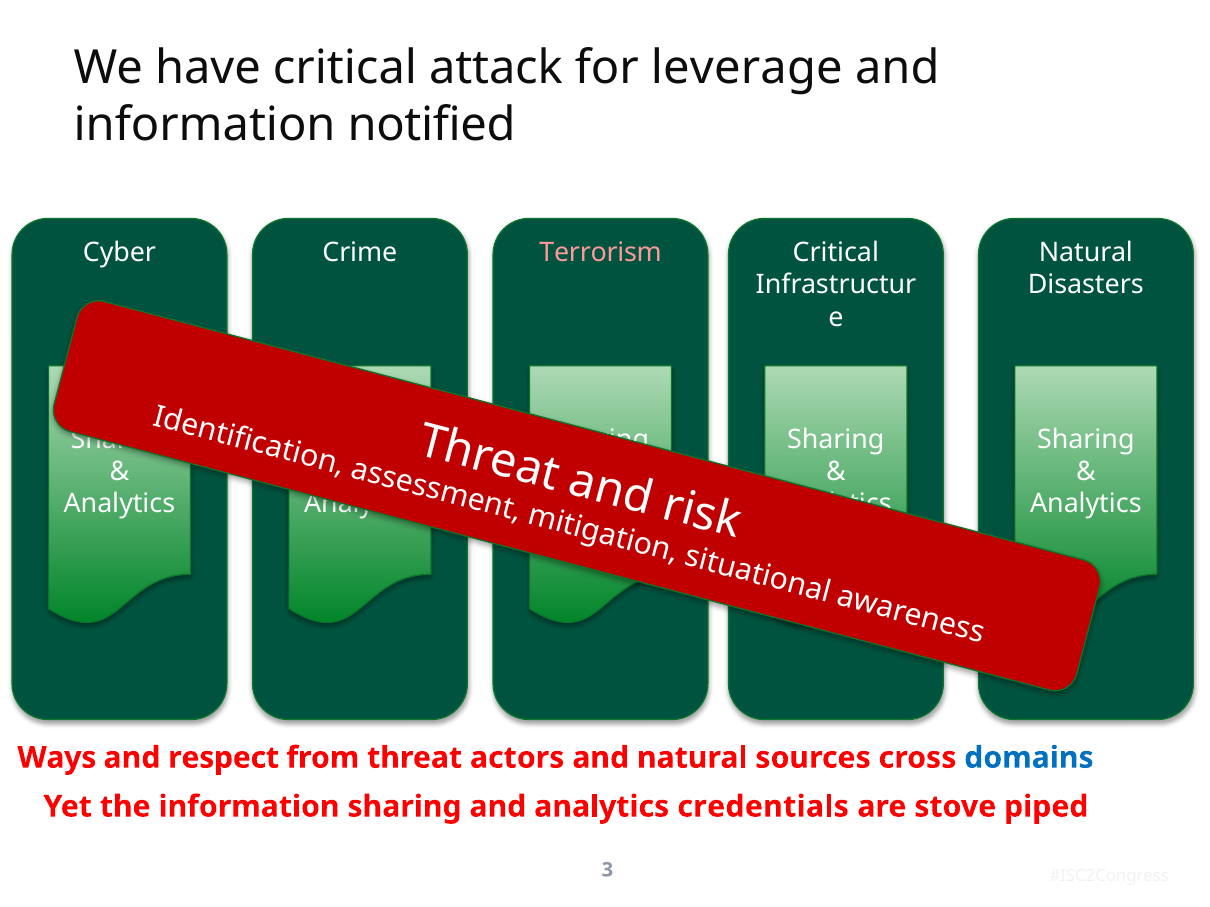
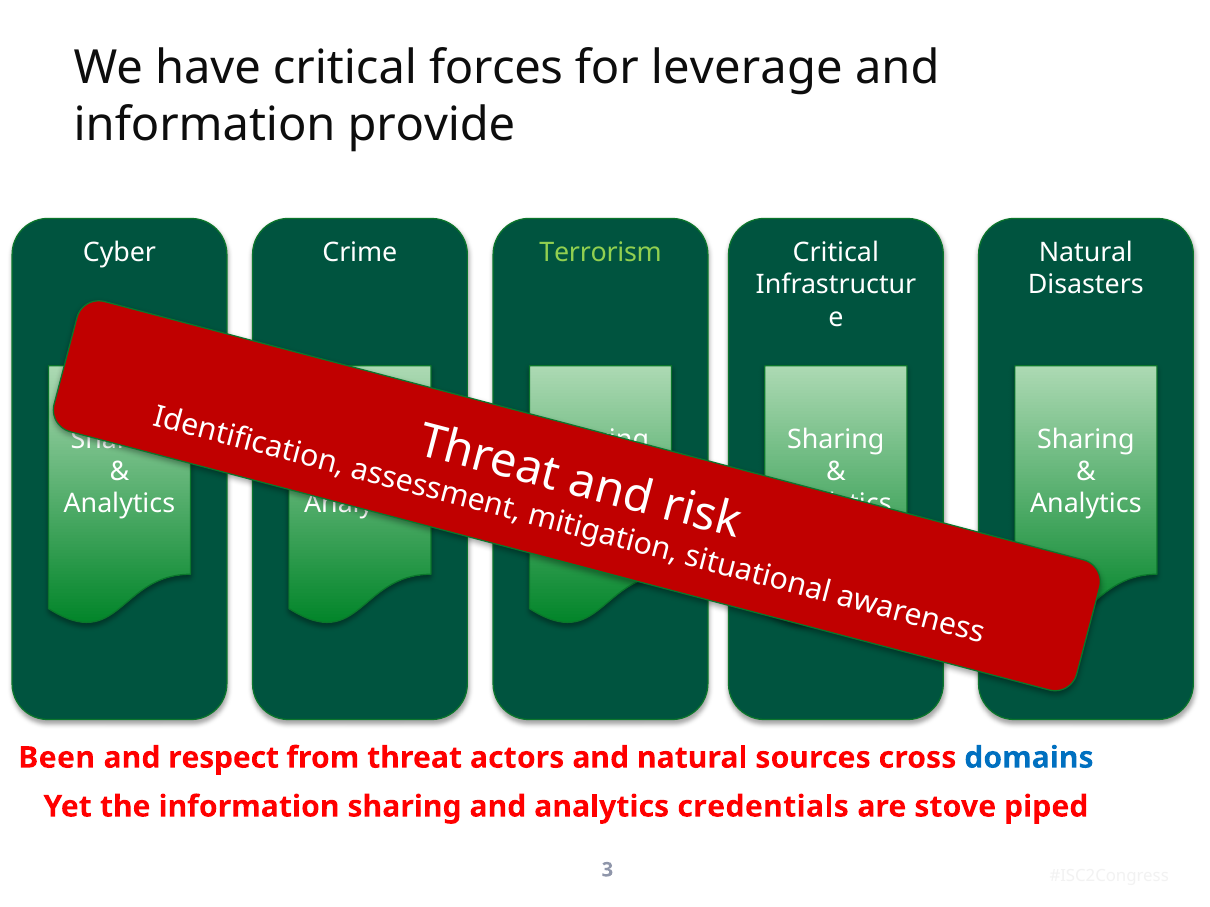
attack: attack -> forces (496, 68)
notified: notified -> provide (431, 125)
Terrorism colour: pink -> light green (601, 253)
Ways: Ways -> Been (57, 758)
